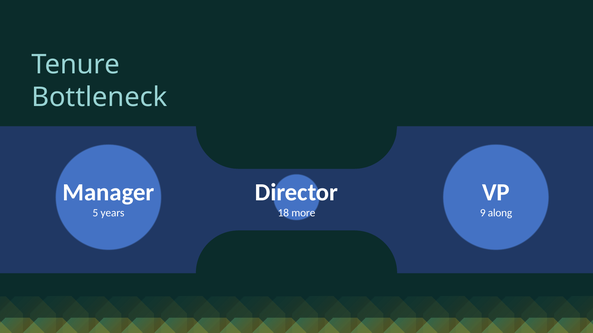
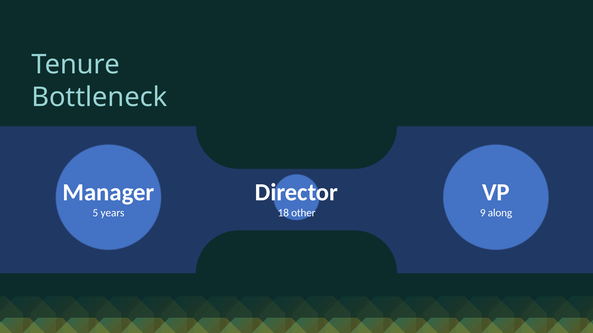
more: more -> other (303, 213)
